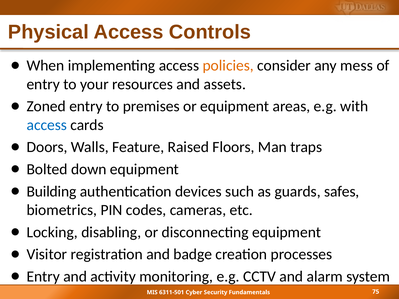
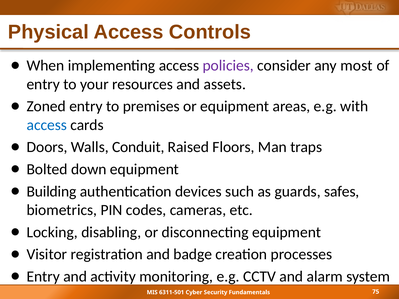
policies colour: orange -> purple (228, 66)
mess: mess -> most (357, 66)
Feature: Feature -> Conduit (138, 147)
